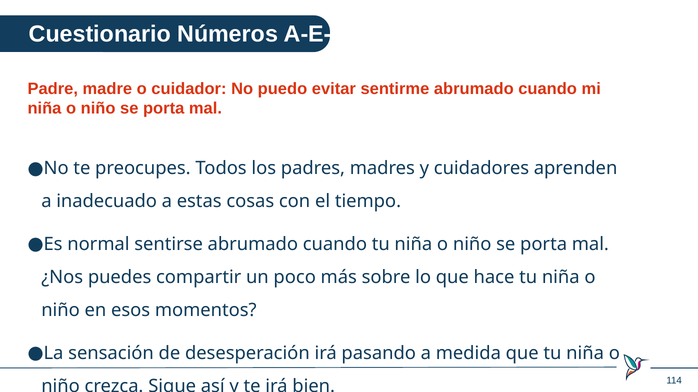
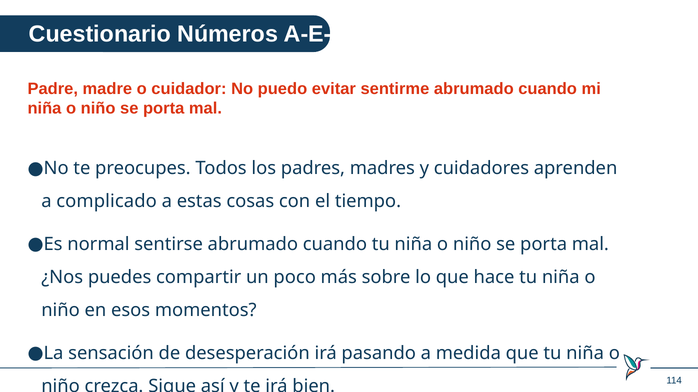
inadecuado: inadecuado -> complicado (107, 202)
